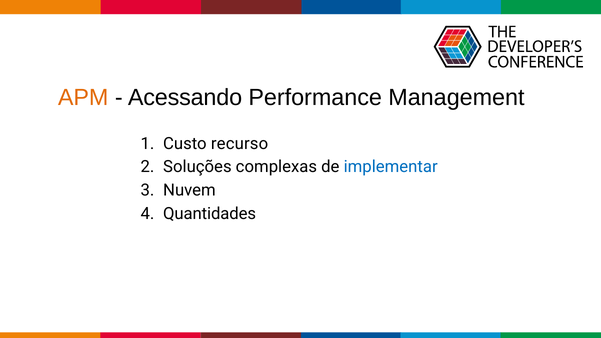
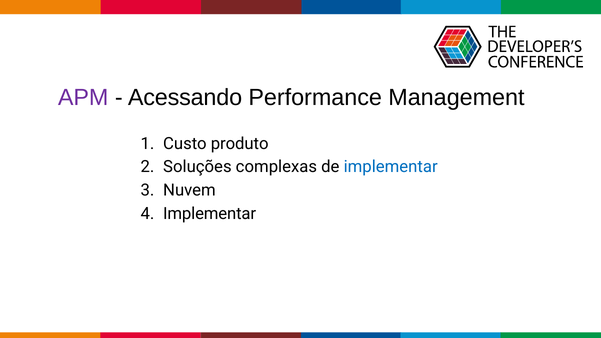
APM colour: orange -> purple (83, 98)
recurso: recurso -> produto (240, 144)
Quantidades: Quantidades -> Implementar (210, 214)
